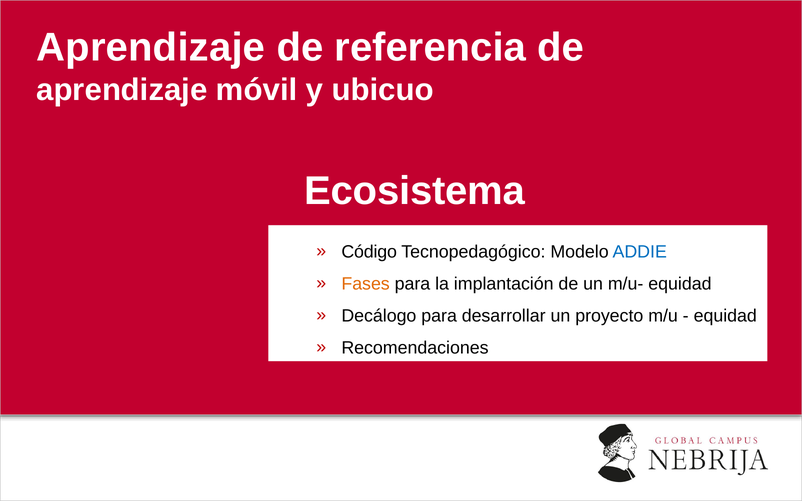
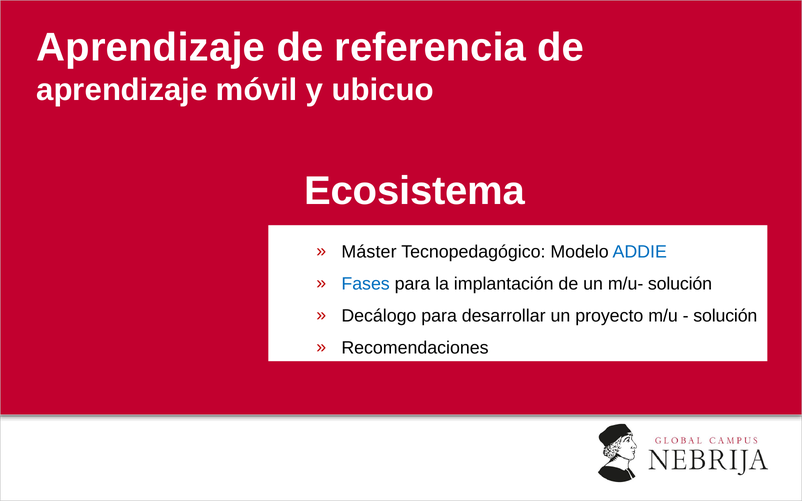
Código: Código -> Máster (369, 252)
Fases colour: orange -> blue (366, 284)
m/u- equidad: equidad -> solución (680, 284)
equidad: equidad -> solución (725, 316)
